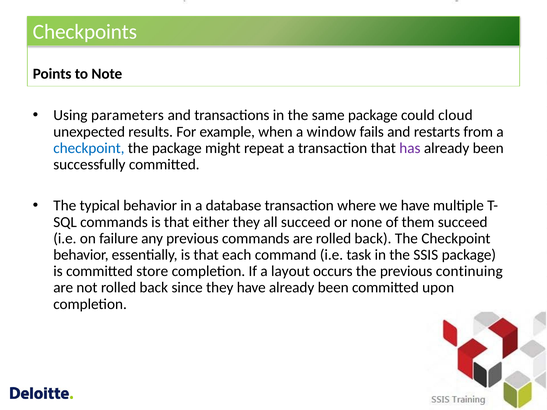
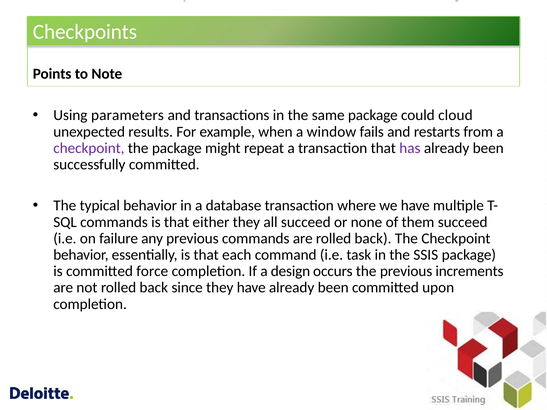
checkpoint colour: blue -> purple (89, 148)
store: store -> force (152, 271)
layout: layout -> design (290, 271)
continuing: continuing -> increments (469, 271)
